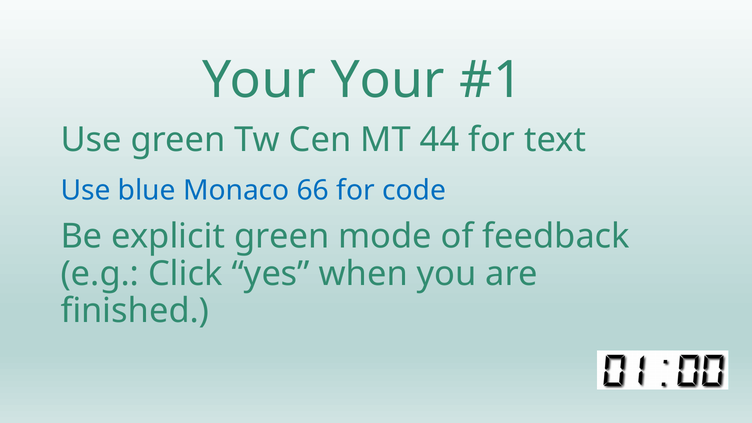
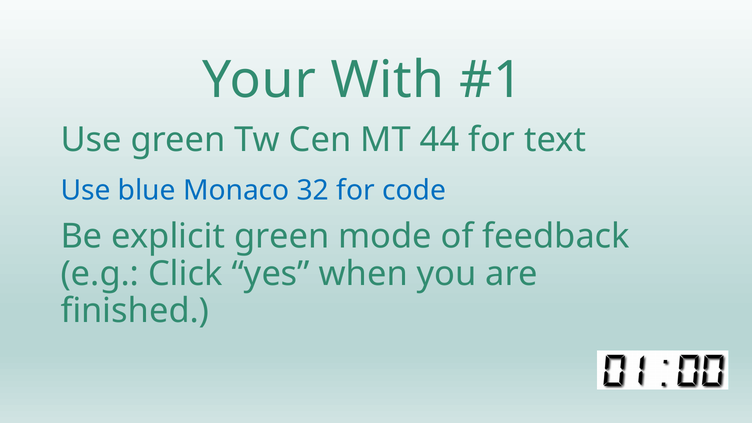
Your Your: Your -> With (387, 80)
66: 66 -> 32 (313, 190)
